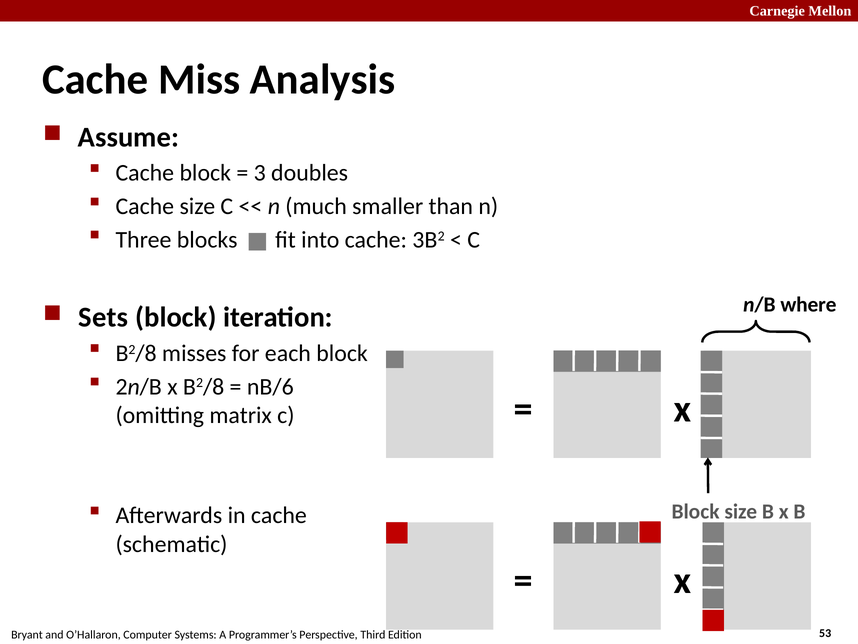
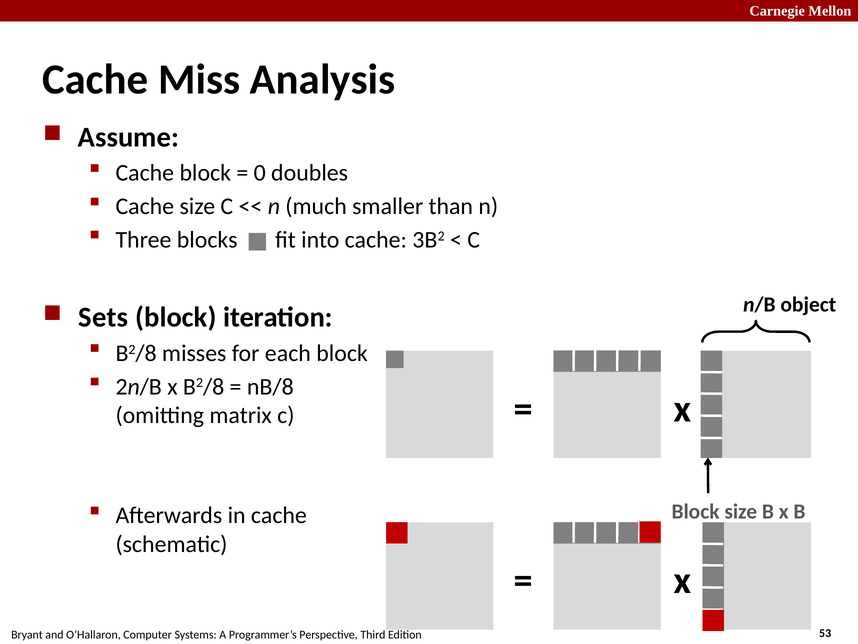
3: 3 -> 0 (260, 173)
where: where -> object (808, 305)
nB/6: nB/6 -> nB/8 (270, 386)
